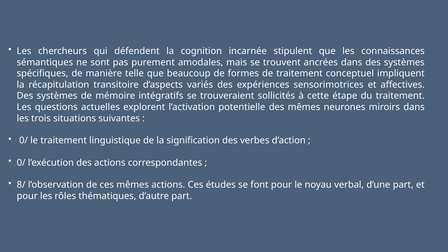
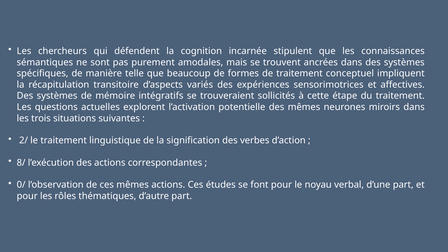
0/: 0/ -> 2/ (24, 140)
0/: 0/ -> 8/ (21, 163)
8/: 8/ -> 0/ (21, 185)
